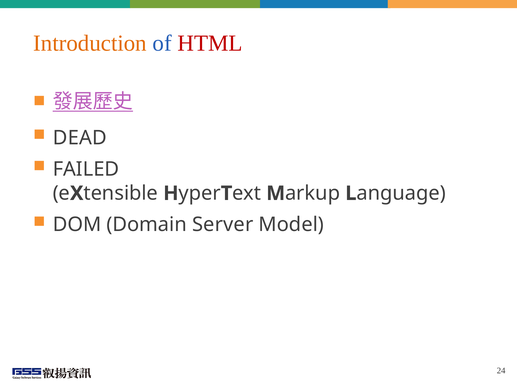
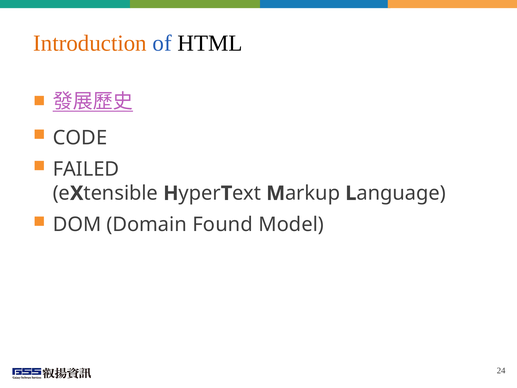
HTML colour: red -> black (210, 43)
DEAD: DEAD -> CODE (80, 138)
Server: Server -> Found (223, 224)
